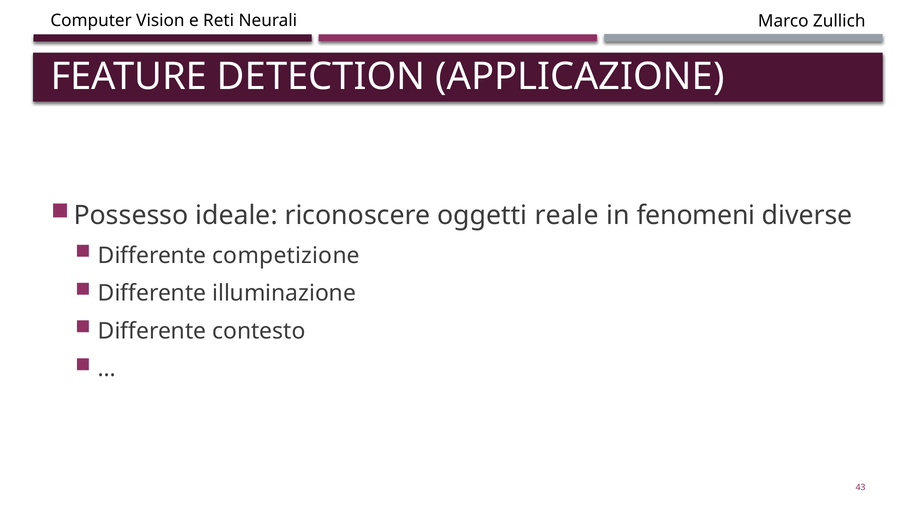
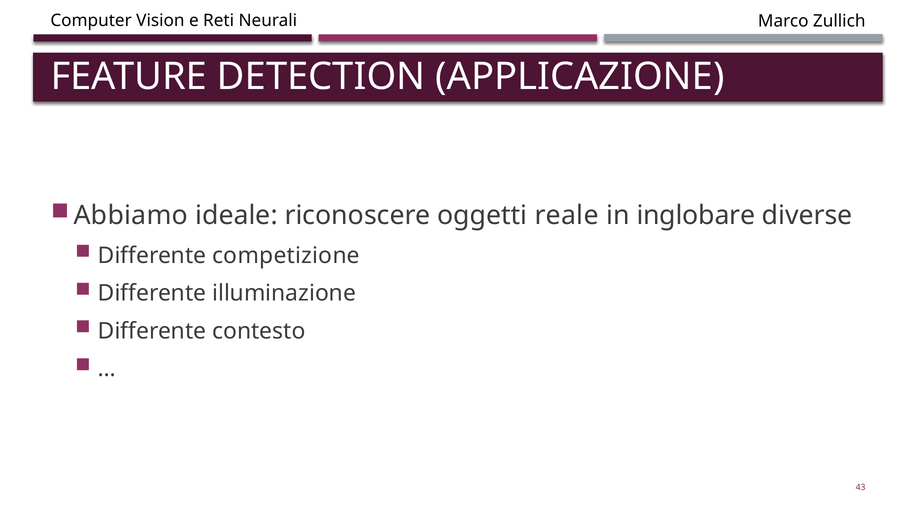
Possesso: Possesso -> Abbiamo (131, 216)
fenomeni: fenomeni -> inglobare (696, 216)
